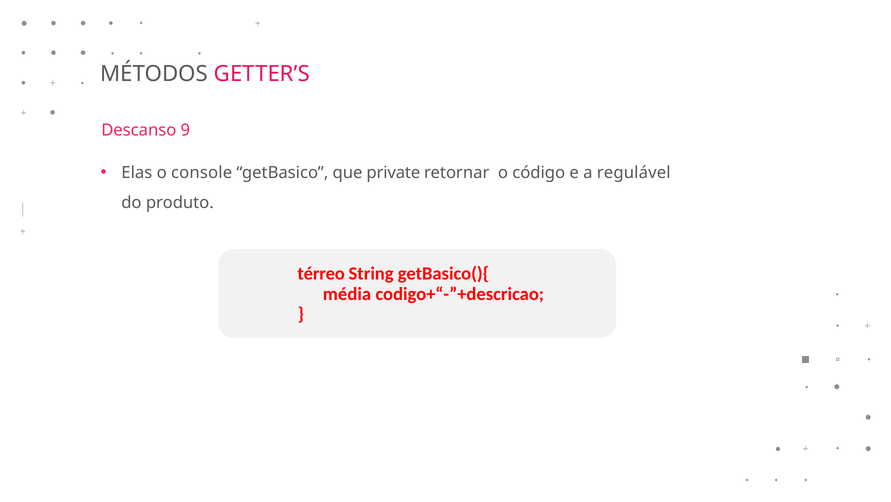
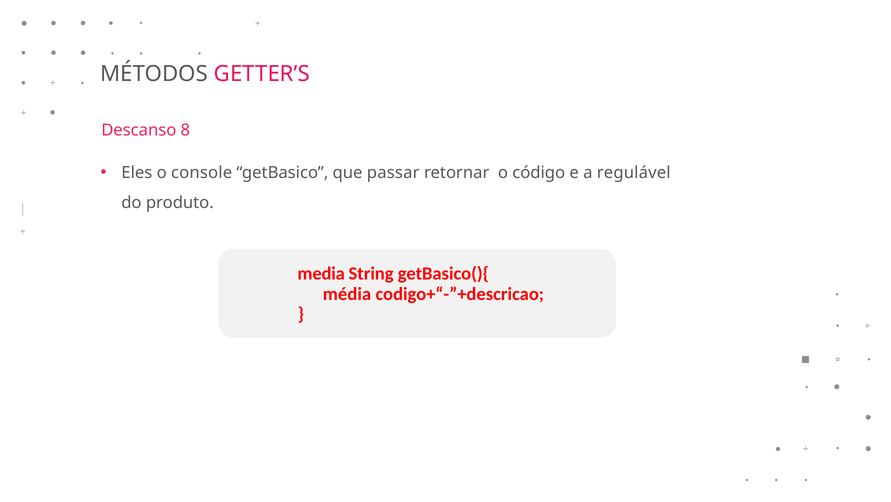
9: 9 -> 8 (185, 130)
Elas: Elas -> Eles (137, 173)
private: private -> passar (393, 173)
térreo: térreo -> media (321, 274)
